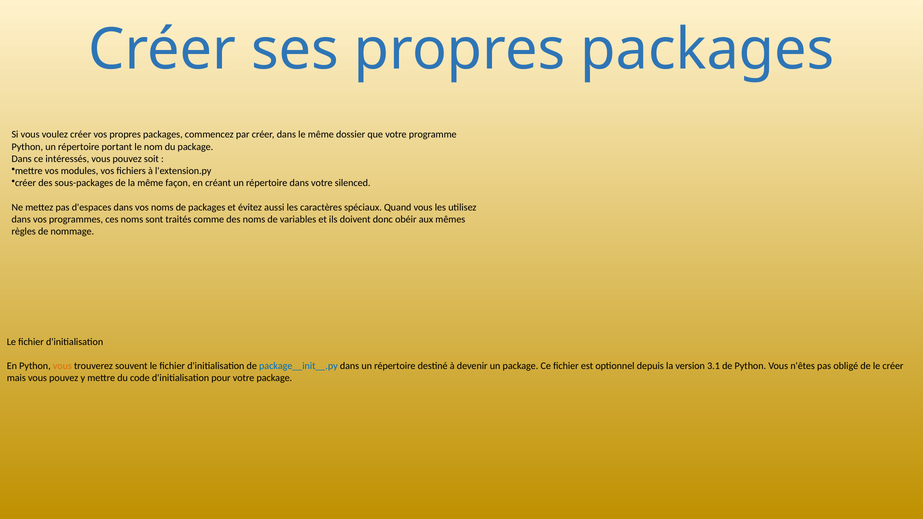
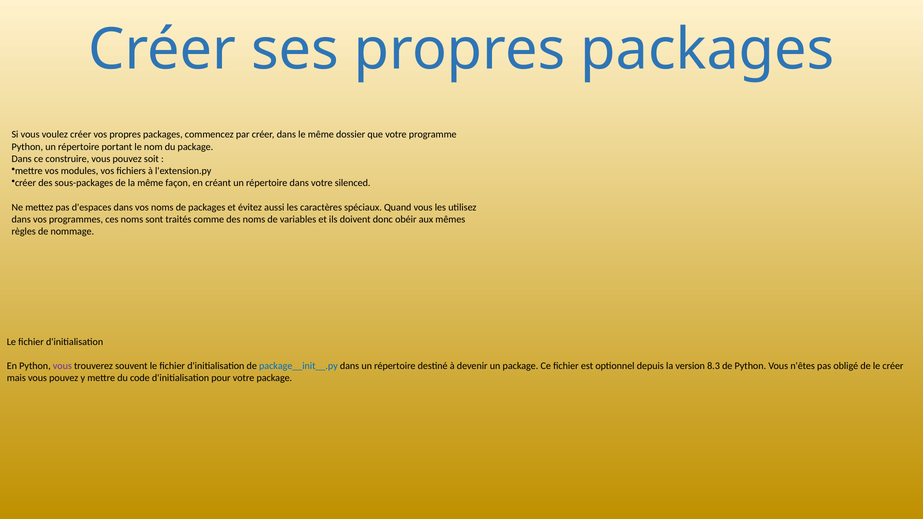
intéressés: intéressés -> construire (67, 159)
vous colour: orange -> purple (62, 366)
3.1: 3.1 -> 8.3 (714, 366)
